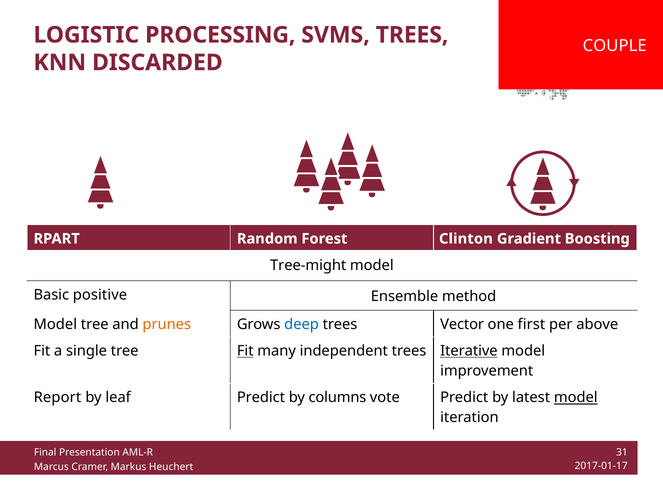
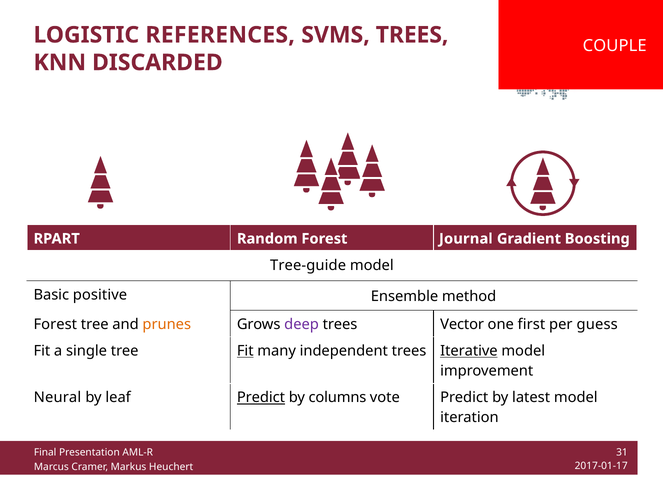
PROCESSING: PROCESSING -> REFERENCES (220, 35)
Clinton: Clinton -> Journal (466, 239)
Tree-might: Tree-might -> Tree-guide (308, 266)
Model: Model -> Forest (55, 324)
deep colour: blue -> purple (302, 324)
above: above -> guess (597, 324)
Report: Report -> Neural (57, 398)
Predict underline: none -> present (261, 398)
model underline: present -> none (576, 398)
